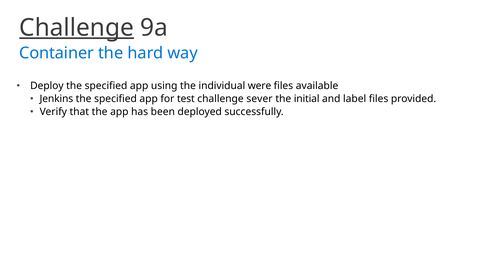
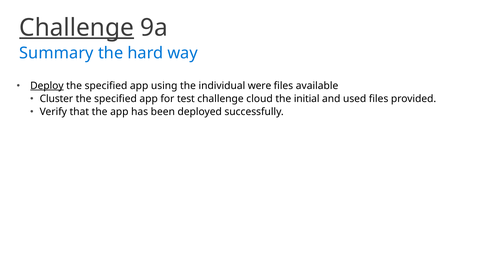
Container: Container -> Summary (56, 53)
Deploy underline: none -> present (47, 86)
Jenkins: Jenkins -> Cluster (56, 99)
sever: sever -> cloud (260, 99)
label: label -> used (355, 99)
